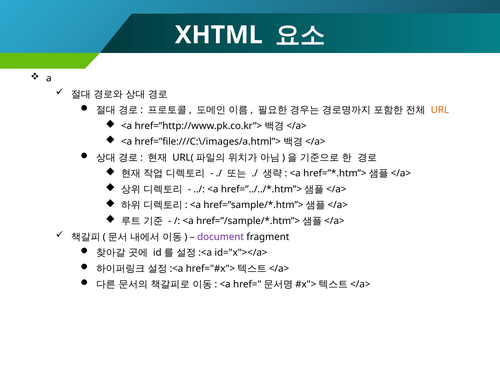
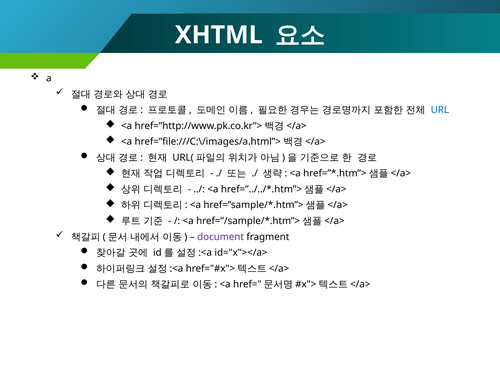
URL colour: orange -> blue (440, 110)
